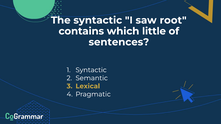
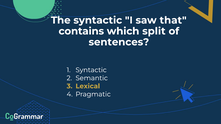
root: root -> that (173, 20)
little: little -> split (154, 31)
